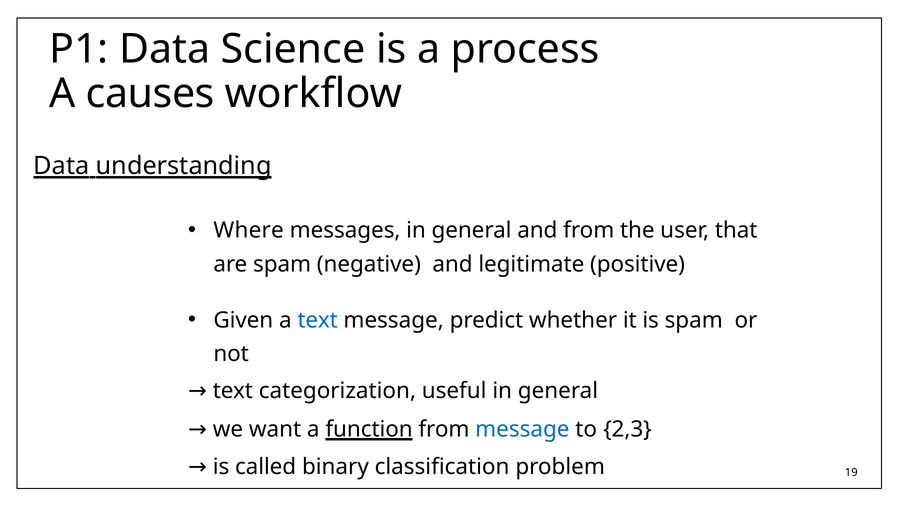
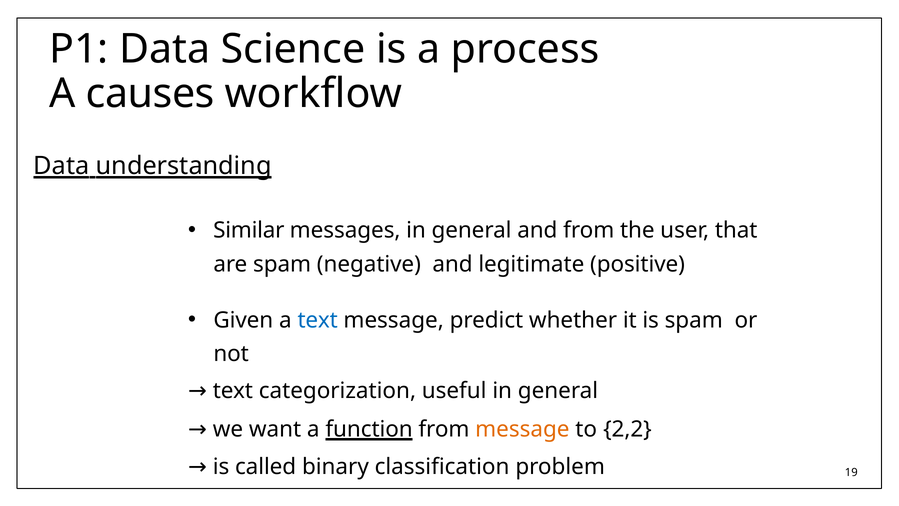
Where: Where -> Similar (249, 230)
message colour: blue -> orange (522, 429)
2,3: 2,3 -> 2,2 (627, 429)
